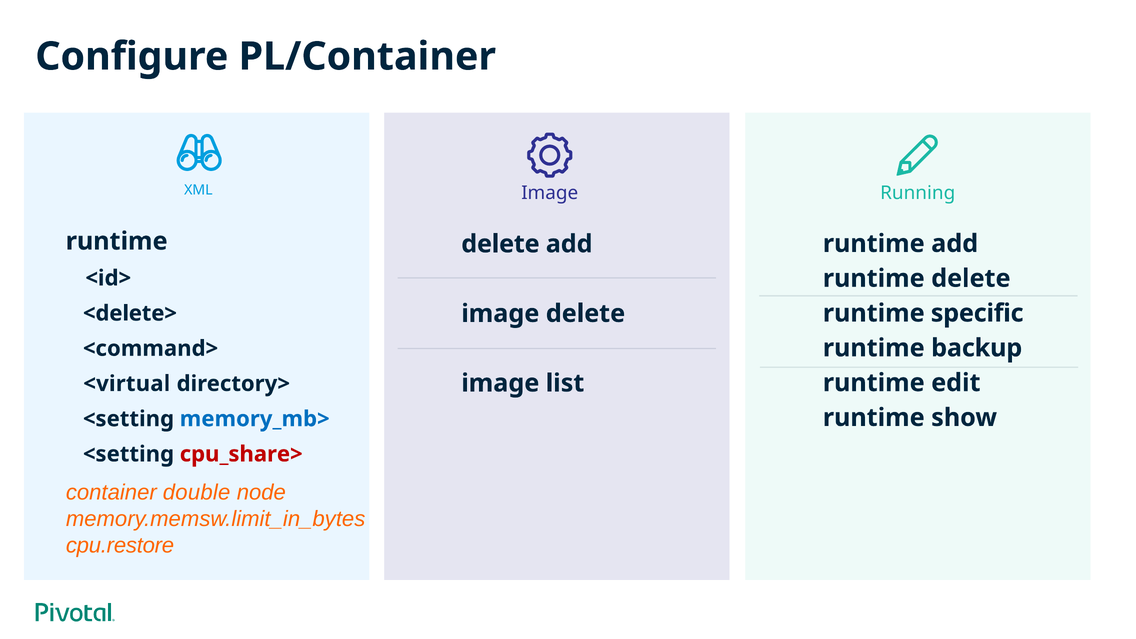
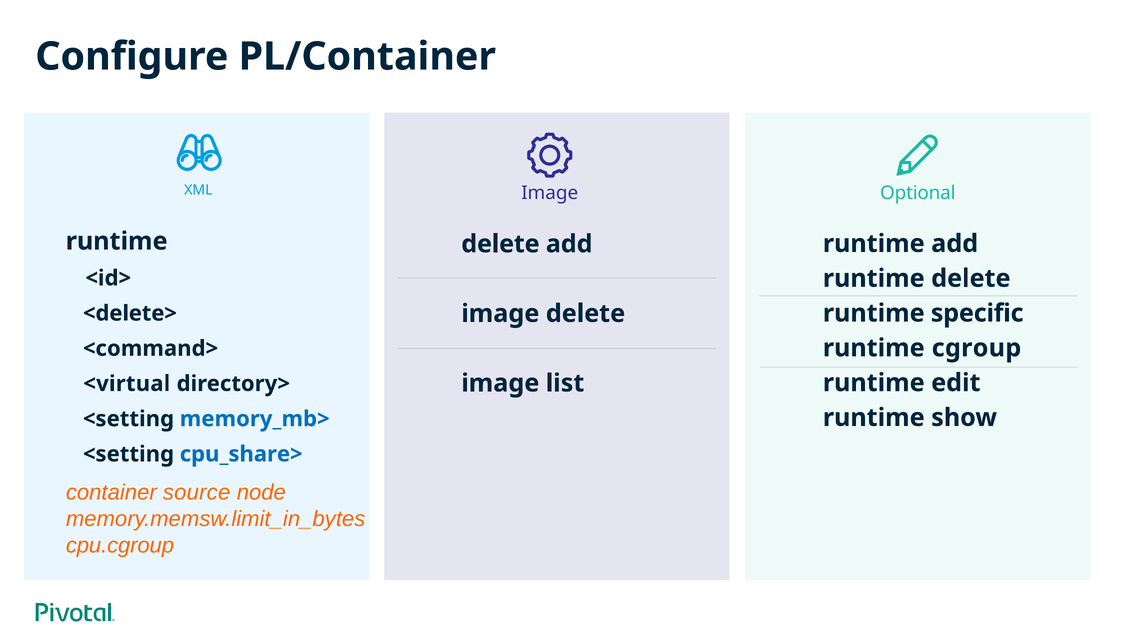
Running: Running -> Optional (918, 193)
backup: backup -> cgroup (976, 348)
cpu_share> colour: red -> blue (241, 454)
double: double -> source (197, 492)
cpu.restore: cpu.restore -> cpu.cgroup (120, 546)
